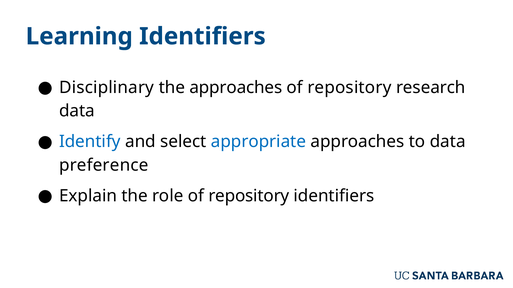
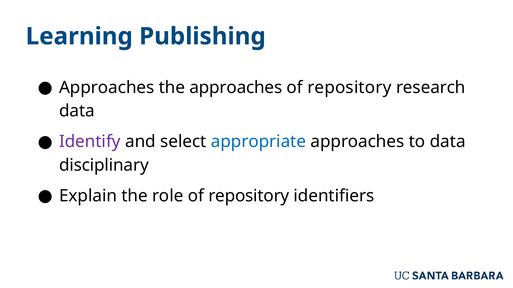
Learning Identifiers: Identifiers -> Publishing (202, 36)
Disciplinary: Disciplinary -> Approaches (107, 88)
Identify colour: blue -> purple (90, 142)
preference: preference -> disciplinary (104, 166)
